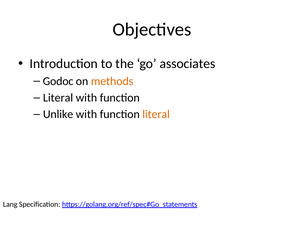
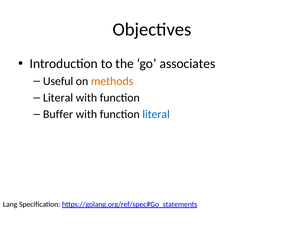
Godoc: Godoc -> Useful (58, 81)
Unlike: Unlike -> Buffer (58, 114)
literal colour: orange -> blue (156, 114)
